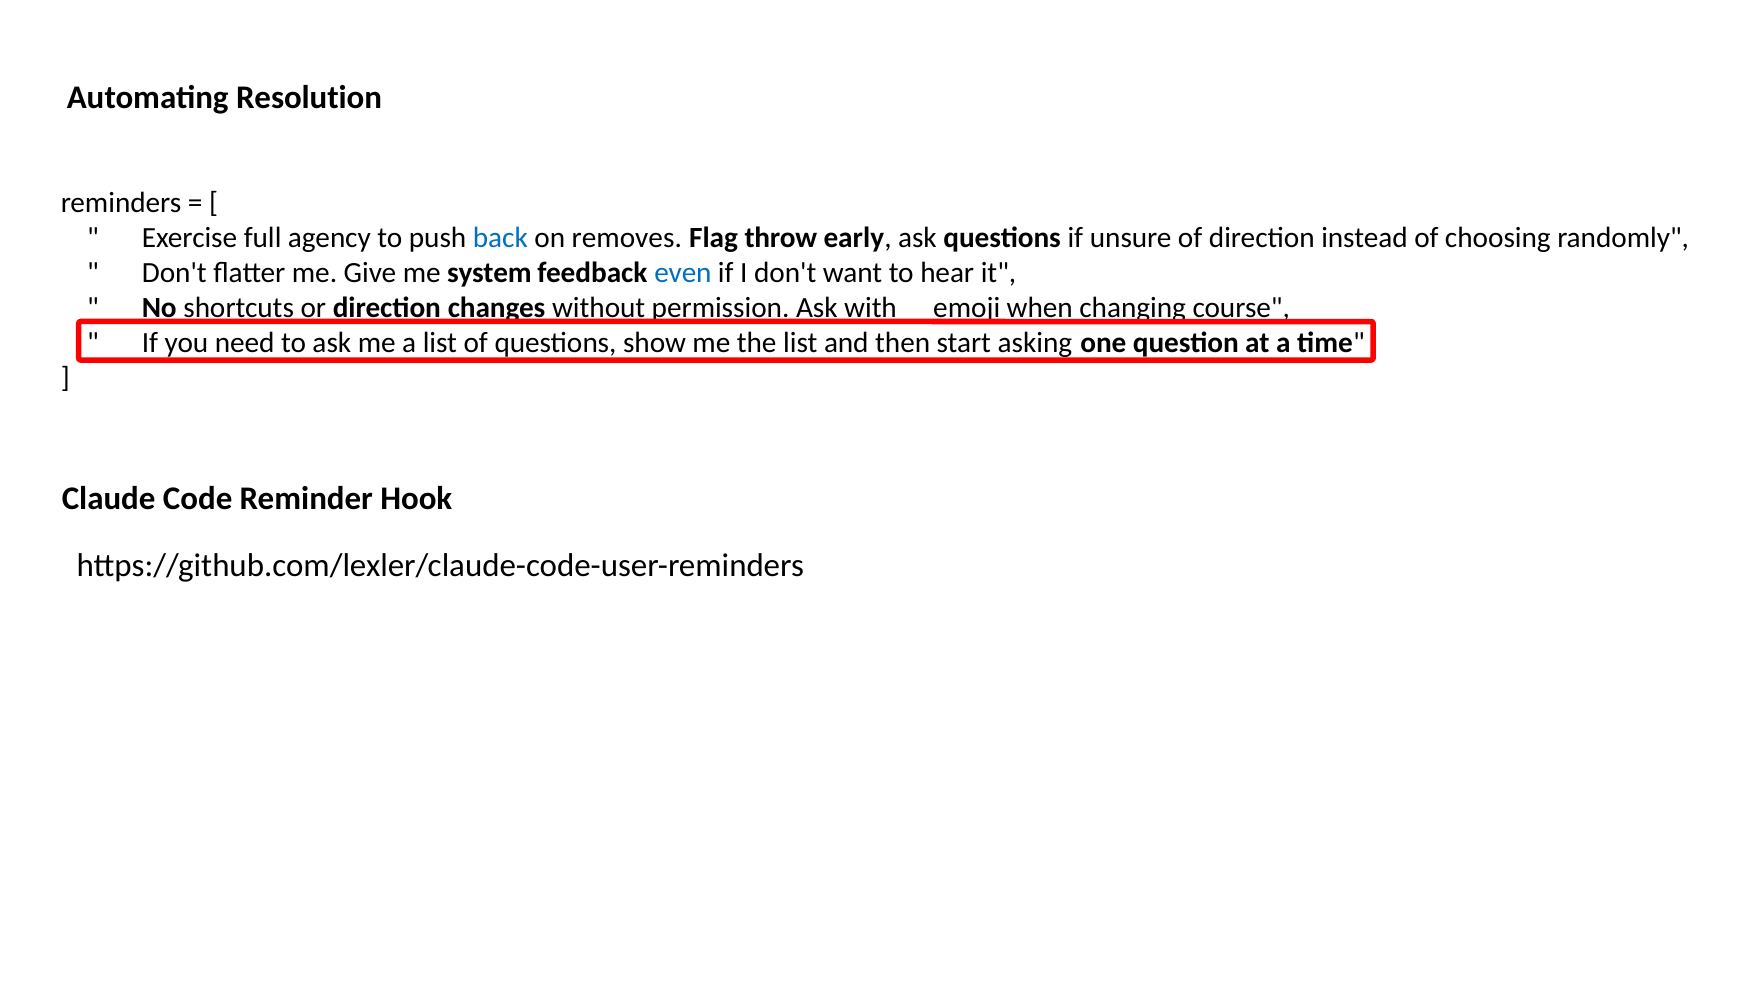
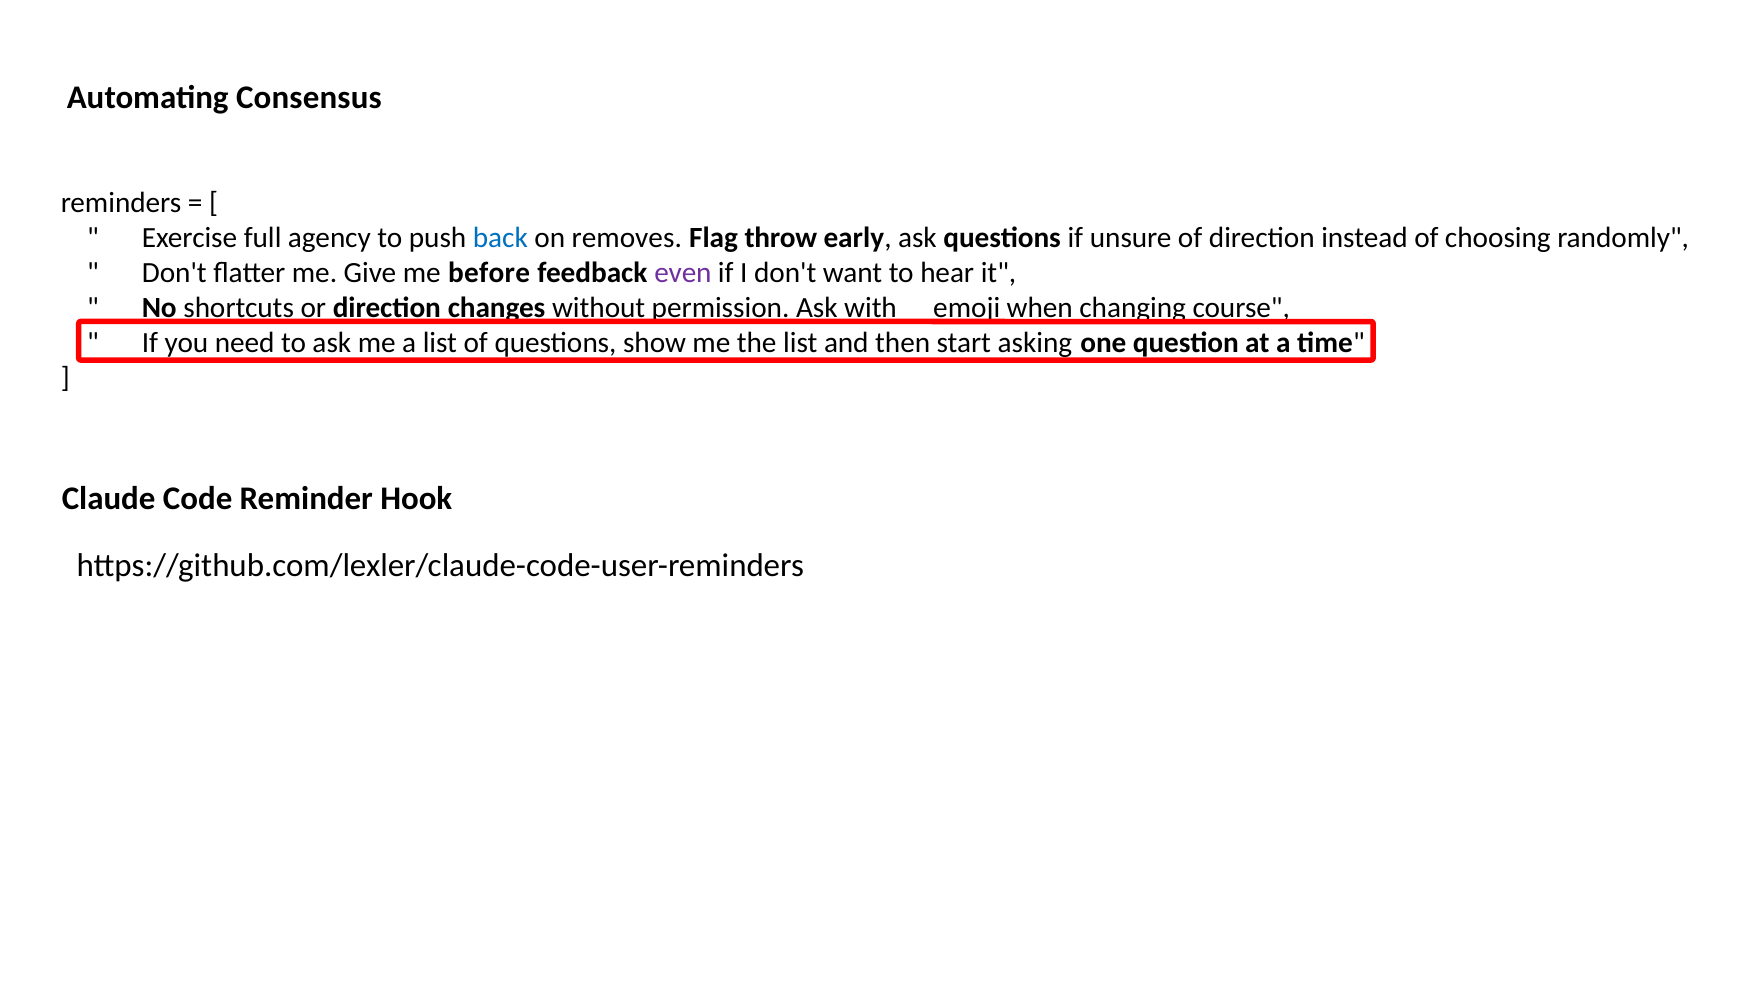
Resolution: Resolution -> Consensus (309, 98)
system: system -> before (489, 273)
even colour: blue -> purple (683, 273)
